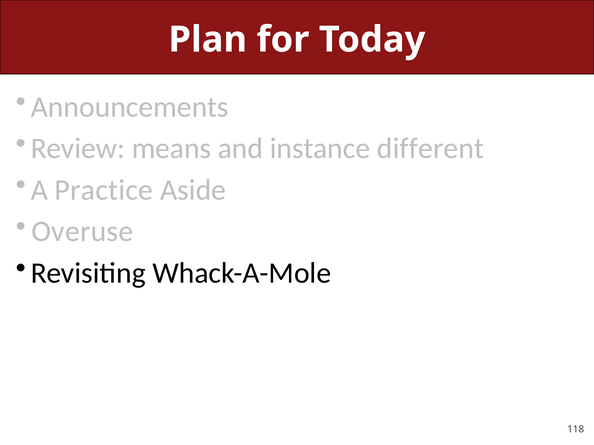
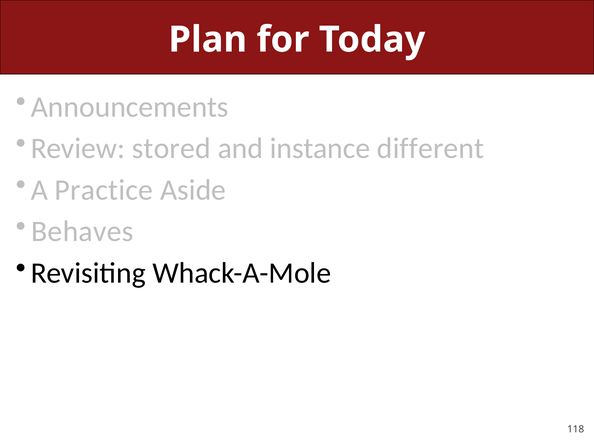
means: means -> stored (171, 149)
Overuse: Overuse -> Behaves (82, 232)
